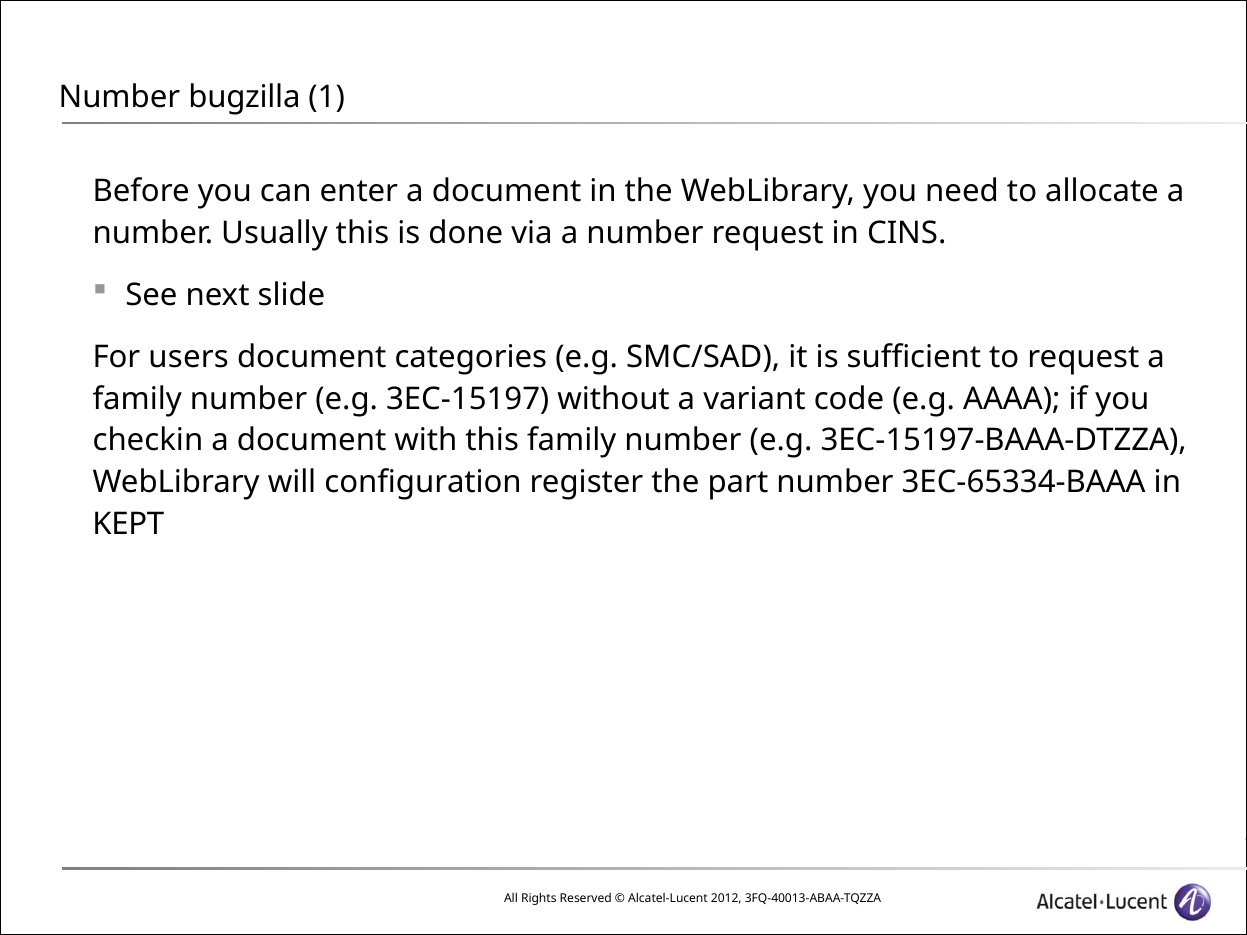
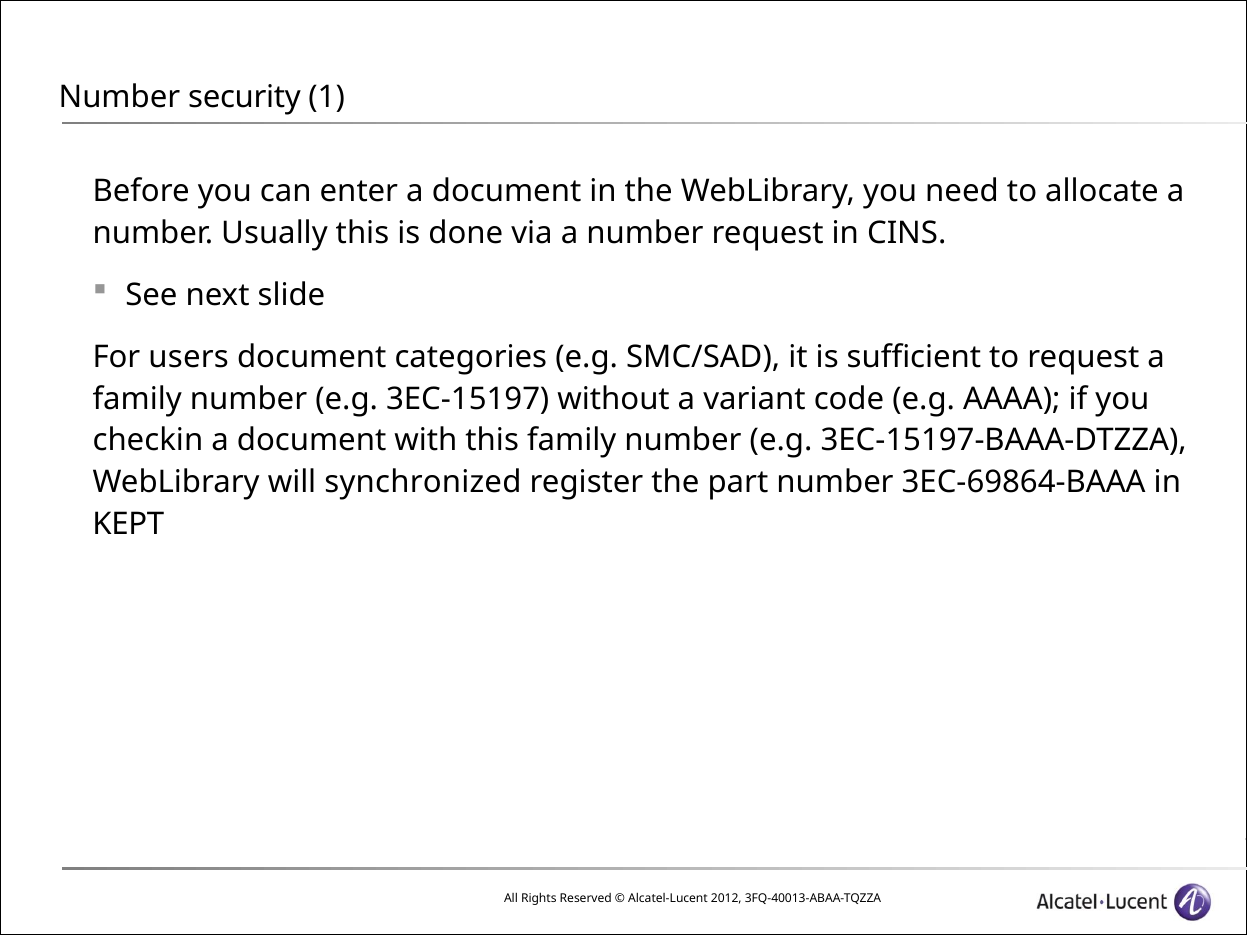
bugzilla: bugzilla -> security (244, 97)
configuration: configuration -> synchronized (423, 482)
3EC-65334-BAAA: 3EC-65334-BAAA -> 3EC-69864-BAAA (1024, 482)
